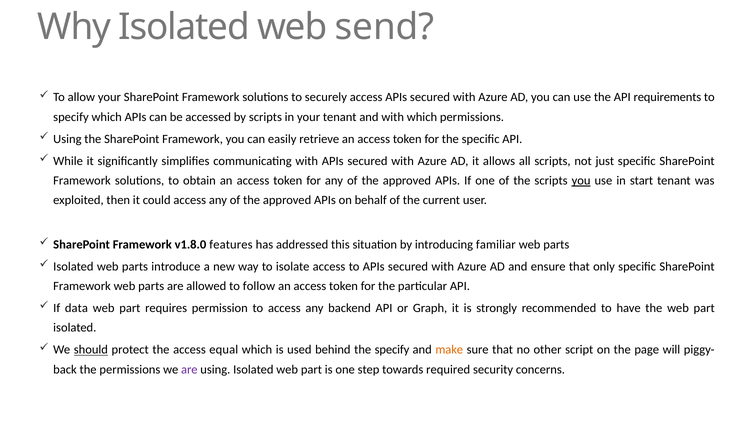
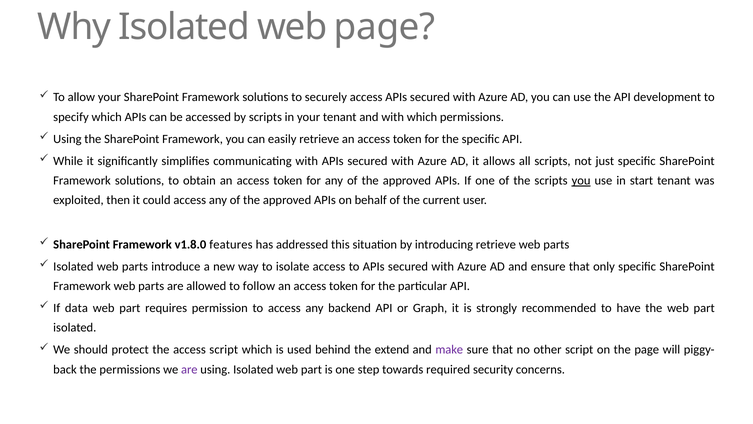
web send: send -> page (385, 27)
requirements: requirements -> development (667, 97)
introducing familiar: familiar -> retrieve (496, 244)
should underline: present -> none (91, 349)
access equal: equal -> script (224, 349)
the specify: specify -> extend (392, 349)
make colour: orange -> purple (449, 349)
